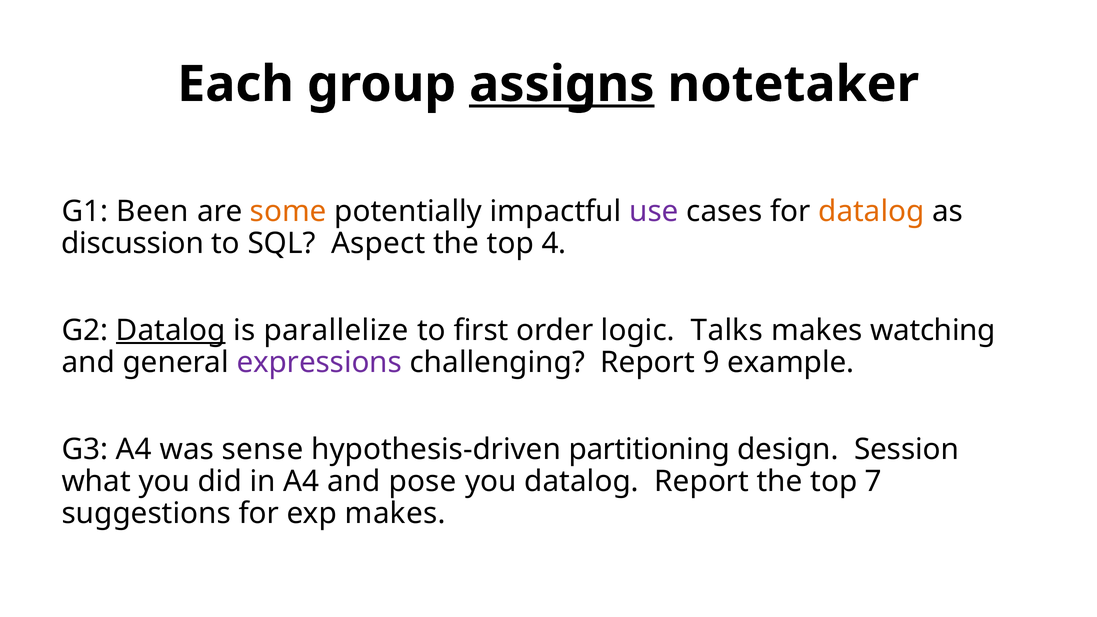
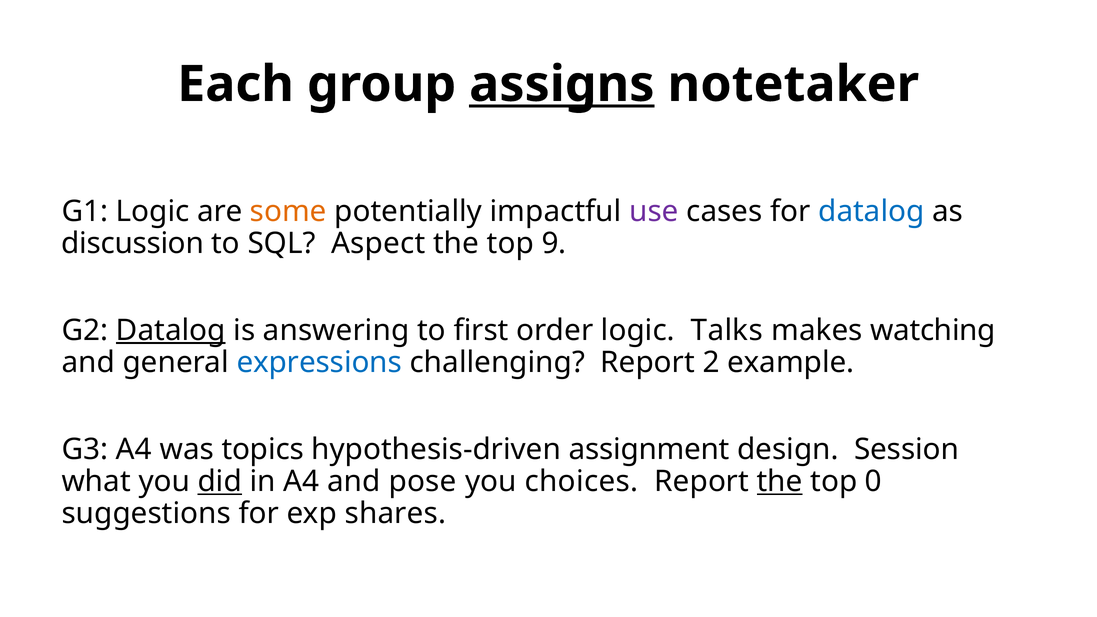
G1 Been: Been -> Logic (153, 211)
datalog colour: orange -> blue (871, 211)
4: 4 -> 9 (554, 243)
parallelize: parallelize -> answering (336, 330)
expressions colour: purple -> blue (319, 362)
9: 9 -> 2 (711, 362)
sense: sense -> topics (263, 449)
partitioning: partitioning -> assignment (649, 449)
did underline: none -> present (220, 482)
you datalog: datalog -> choices (582, 482)
the underline: none -> present (780, 482)
7: 7 -> 0 (873, 482)
exp makes: makes -> shares (395, 514)
